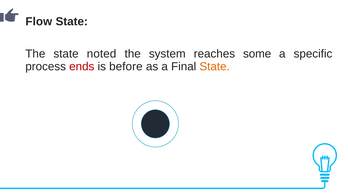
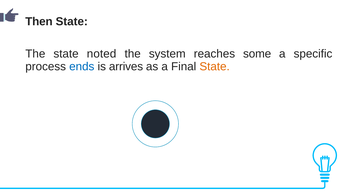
Flow: Flow -> Then (39, 21)
ends colour: red -> blue (82, 66)
before: before -> arrives (126, 66)
